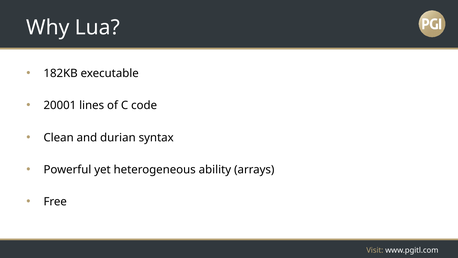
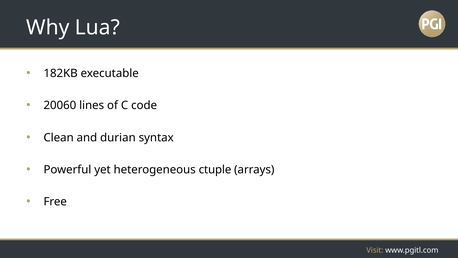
20001: 20001 -> 20060 (60, 105)
ability: ability -> ctuple (215, 169)
